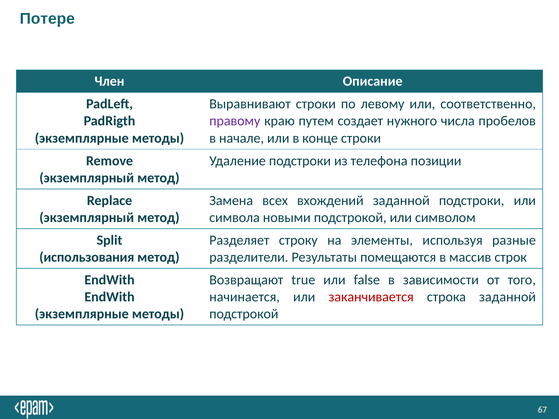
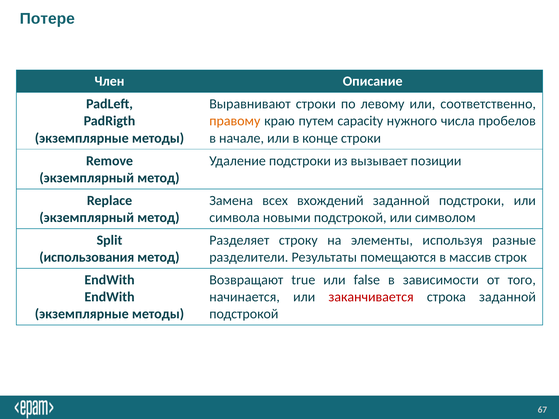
правому colour: purple -> orange (235, 121)
создает: создает -> capacity (360, 121)
телефона: телефона -> вызывает (379, 161)
